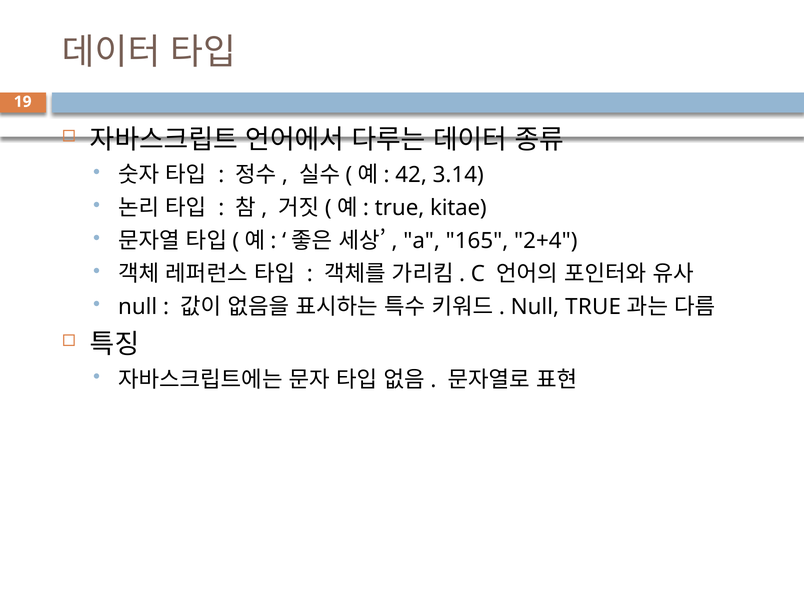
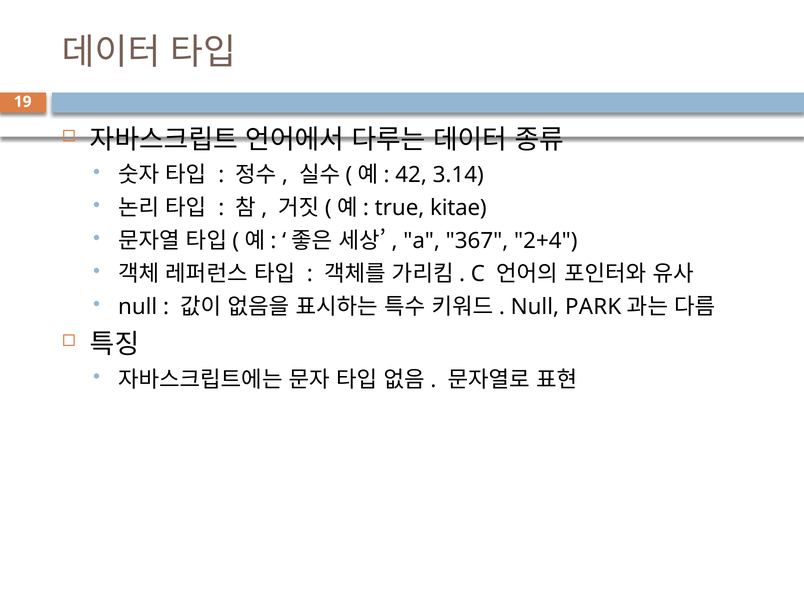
165: 165 -> 367 (477, 241)
Null TRUE: TRUE -> PARK (593, 307)
